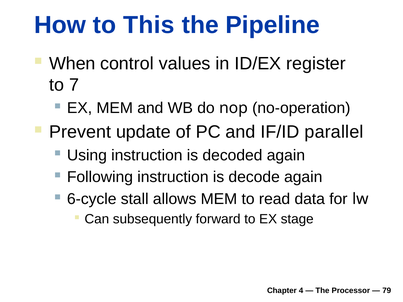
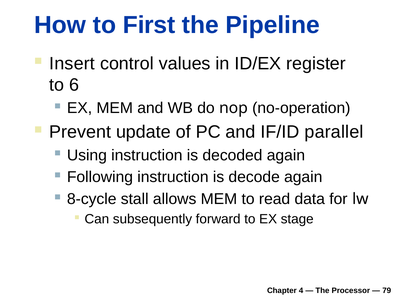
This: This -> First (149, 25)
When: When -> Insert (72, 64)
7: 7 -> 6 (74, 85)
6-cycle: 6-cycle -> 8-cycle (92, 199)
